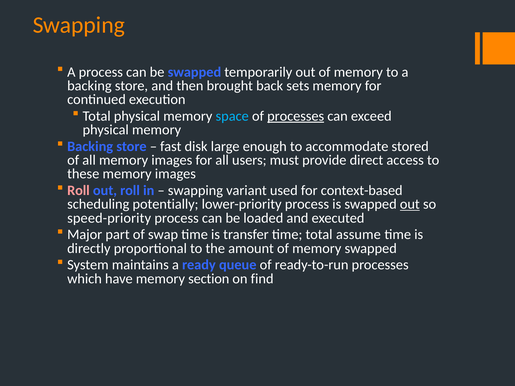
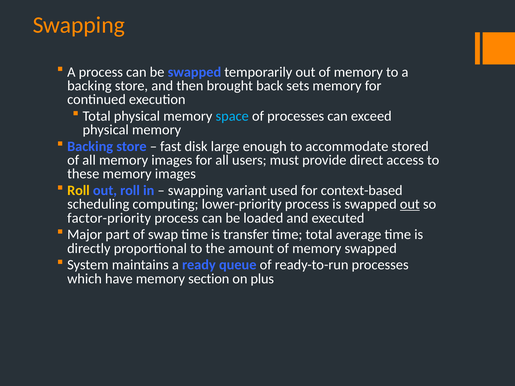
processes underline: present -> none (296, 116)
Roll colour: pink -> yellow (78, 191)
potentially: potentially -> computing (166, 204)
speed-priority: speed-priority -> factor-priority (109, 218)
assume: assume -> average (359, 235)
find: find -> plus (262, 279)
